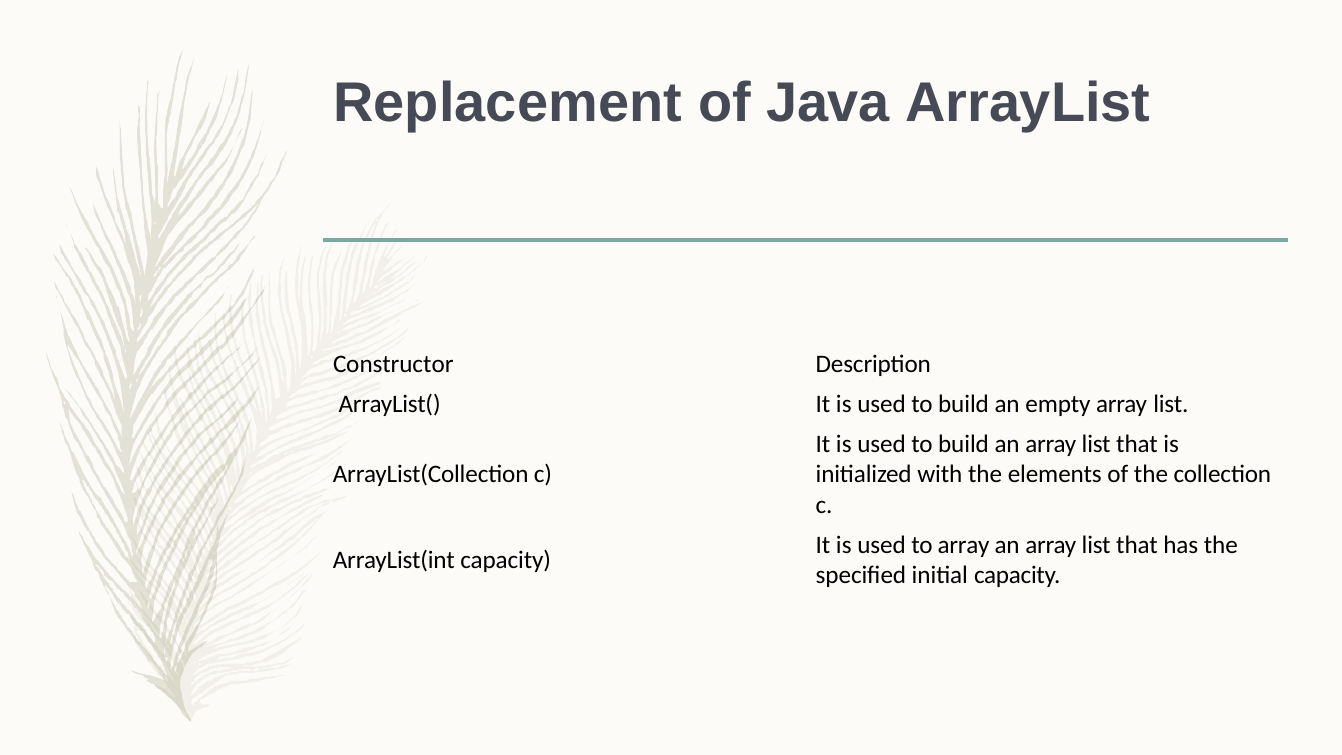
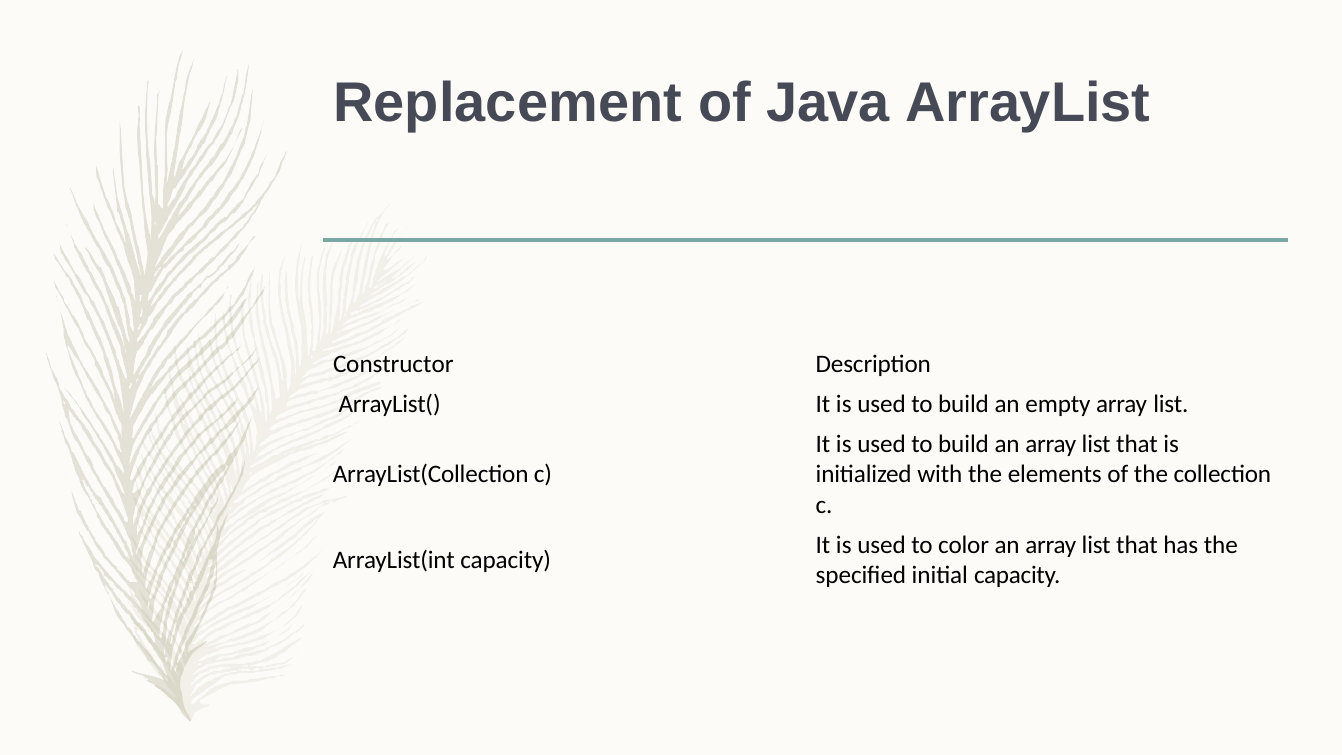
to array: array -> color (964, 545)
